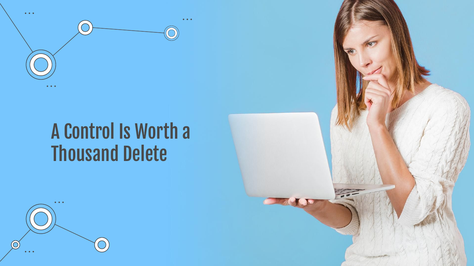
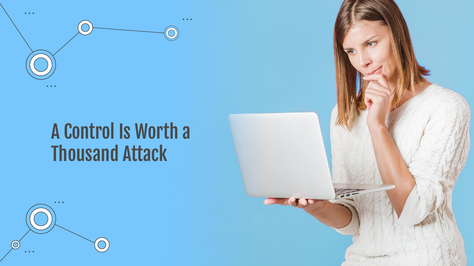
Delete: Delete -> Attack (145, 155)
